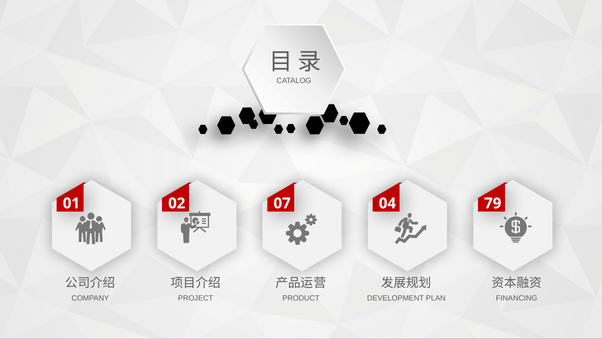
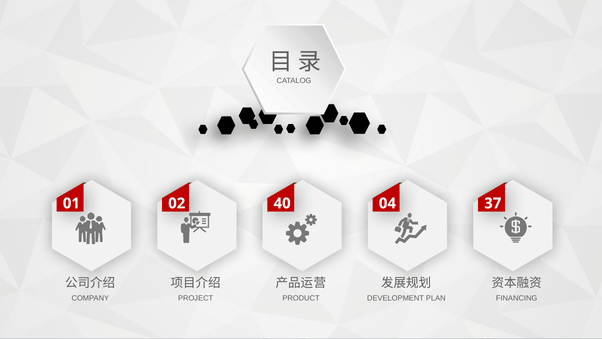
07: 07 -> 40 (282, 203)
79: 79 -> 37 (493, 203)
